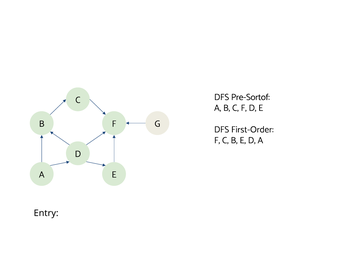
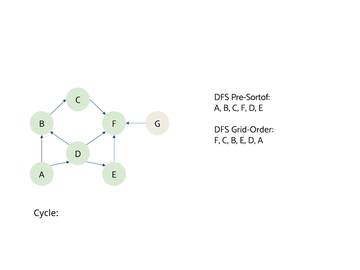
First-Order: First-Order -> Grid-Order (252, 129)
Entry: Entry -> Cycle (46, 213)
